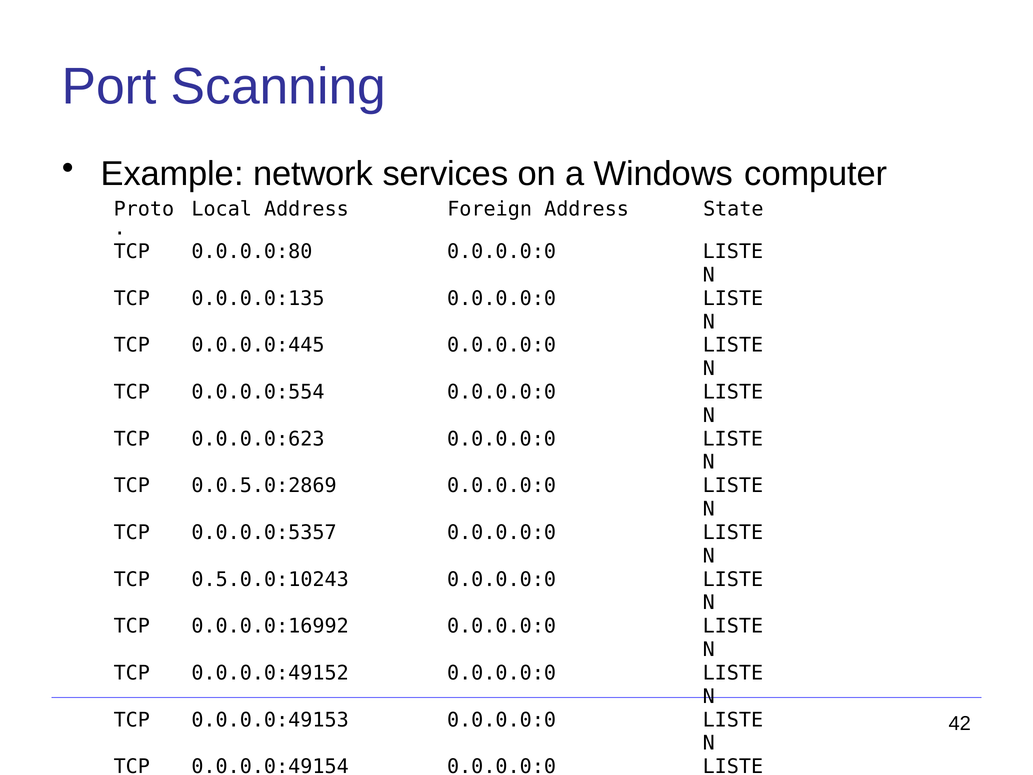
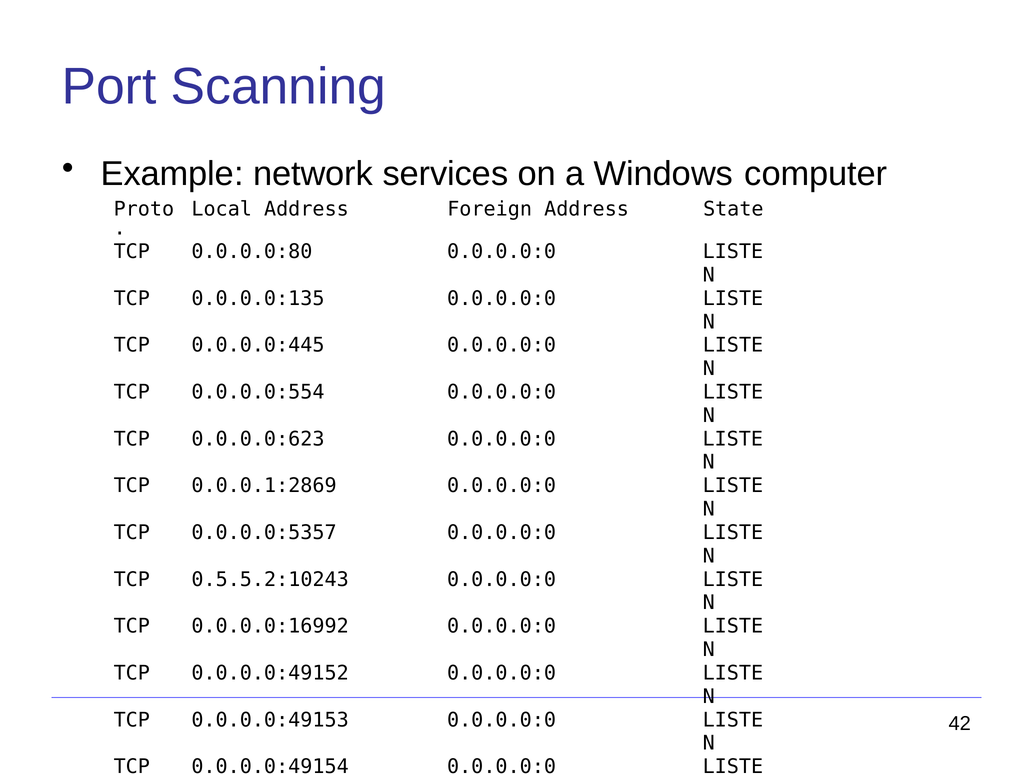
0.0.5.0:2869: 0.0.5.0:2869 -> 0.0.0.1:2869 (264, 486)
0.5.0.0:10243: 0.5.0.0:10243 -> 0.5.5.2:10243 (270, 579)
